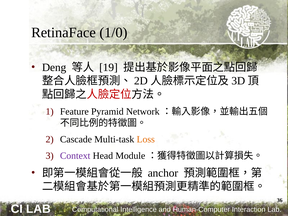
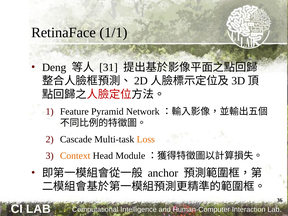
1/0: 1/0 -> 1/1 (114, 33)
19: 19 -> 31 (109, 67)
Context colour: purple -> orange (75, 156)
